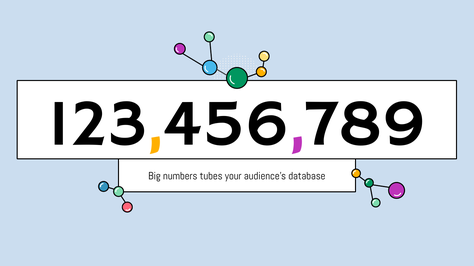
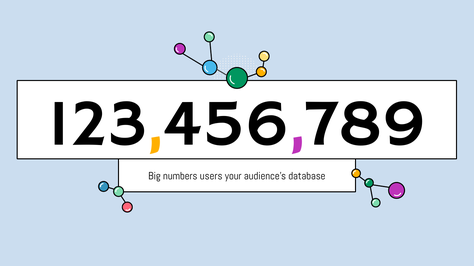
tubes: tubes -> users (211, 176)
